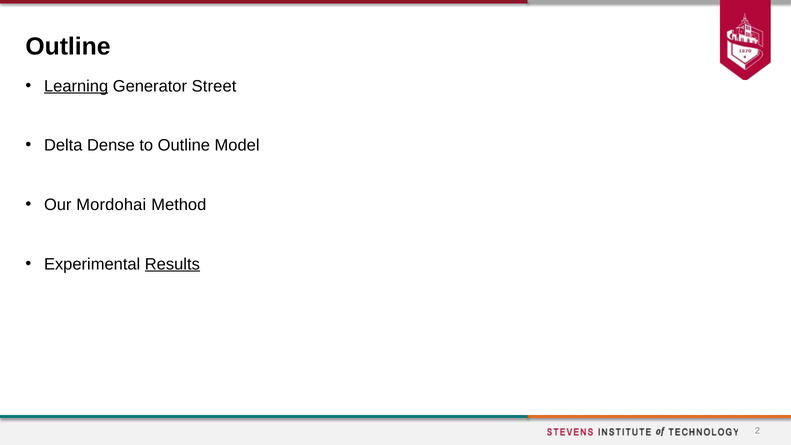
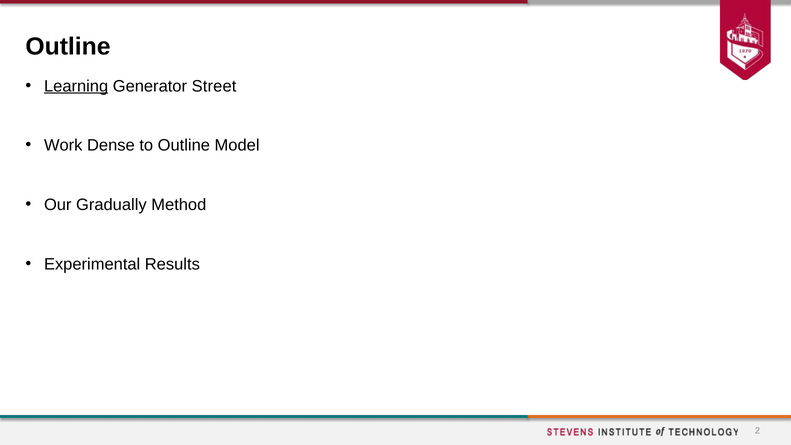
Delta: Delta -> Work (63, 145)
Mordohai: Mordohai -> Gradually (111, 205)
Results underline: present -> none (172, 264)
